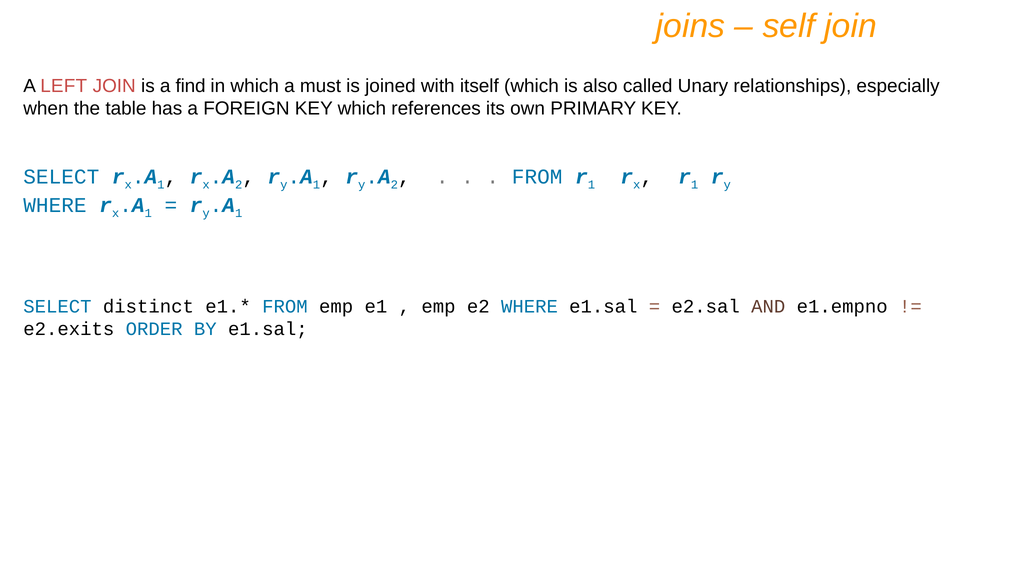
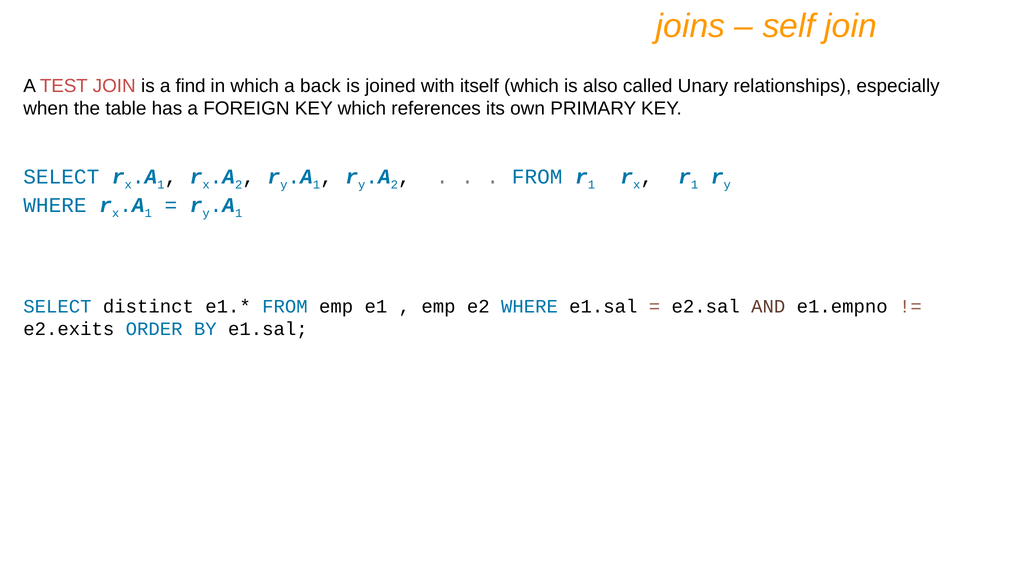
LEFT: LEFT -> TEST (64, 86)
must: must -> back (320, 86)
